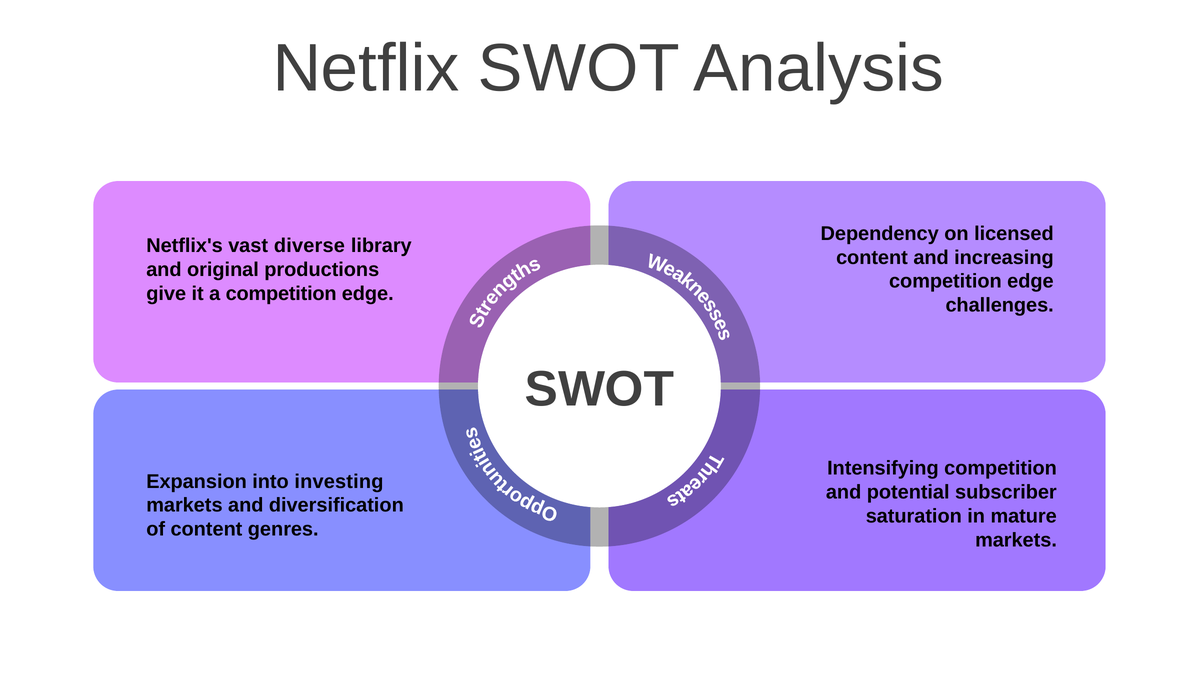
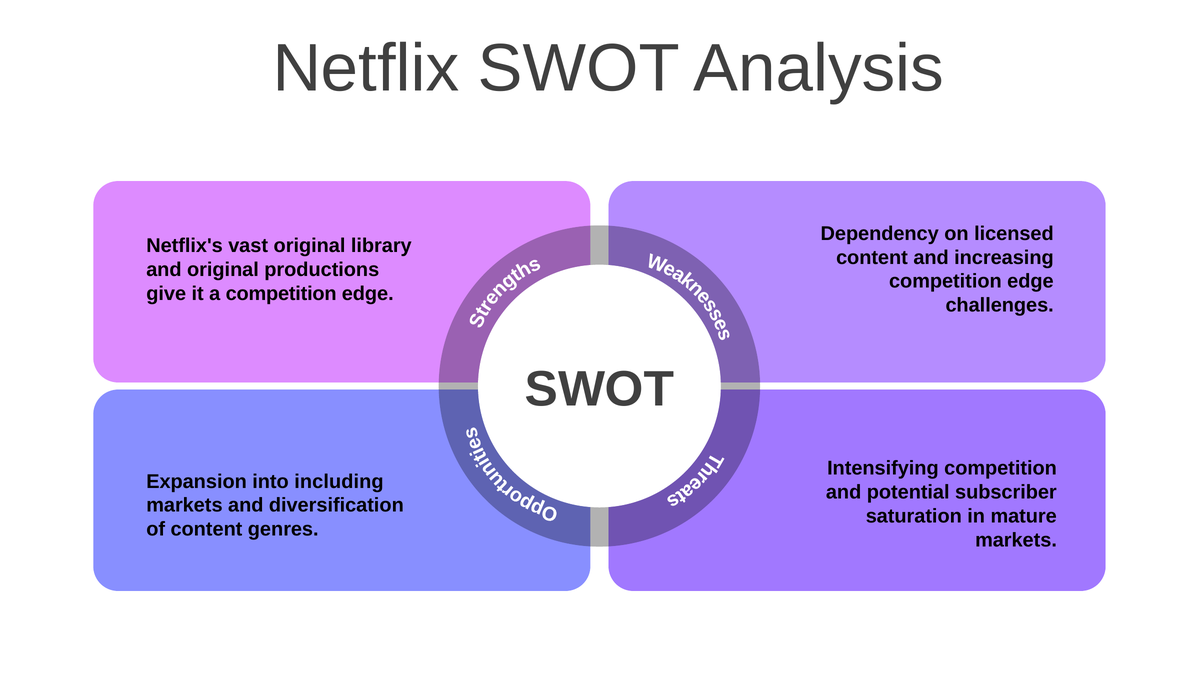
vast diverse: diverse -> original (310, 246)
investing: investing -> including (339, 482)
